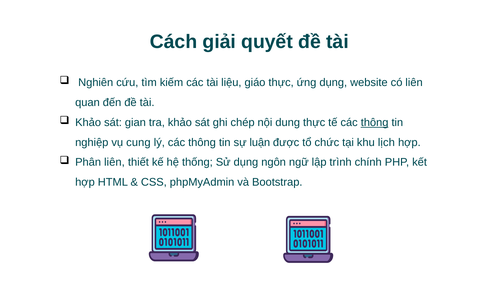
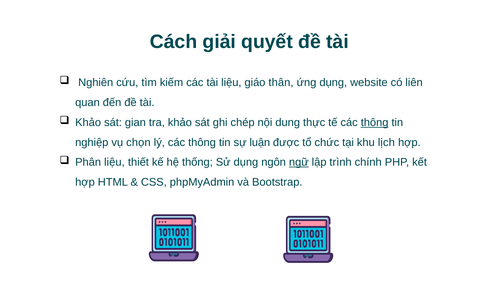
giáo thực: thực -> thân (281, 82)
cung: cung -> chọn (138, 142)
Phân liên: liên -> liệu (114, 162)
ngữ underline: none -> present (299, 162)
